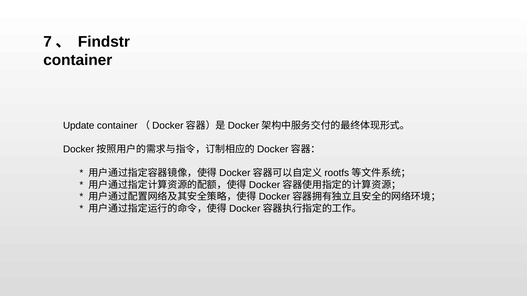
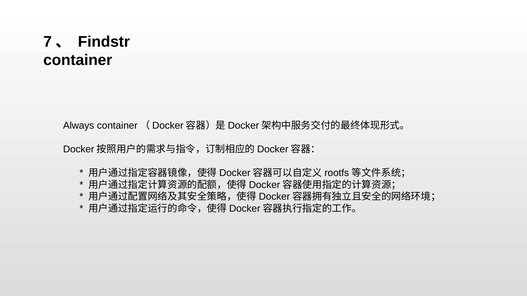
Update: Update -> Always (79, 126)
